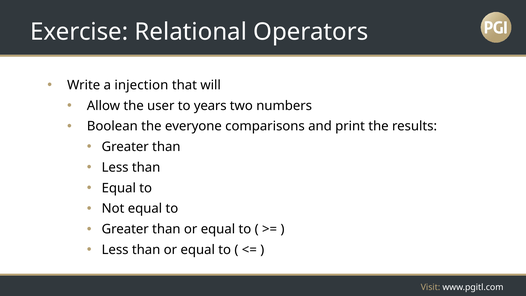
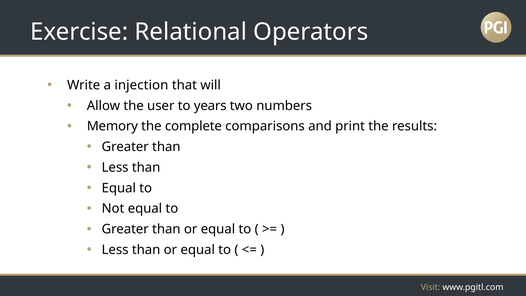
Boolean: Boolean -> Memory (112, 126)
everyone: everyone -> complete (193, 126)
